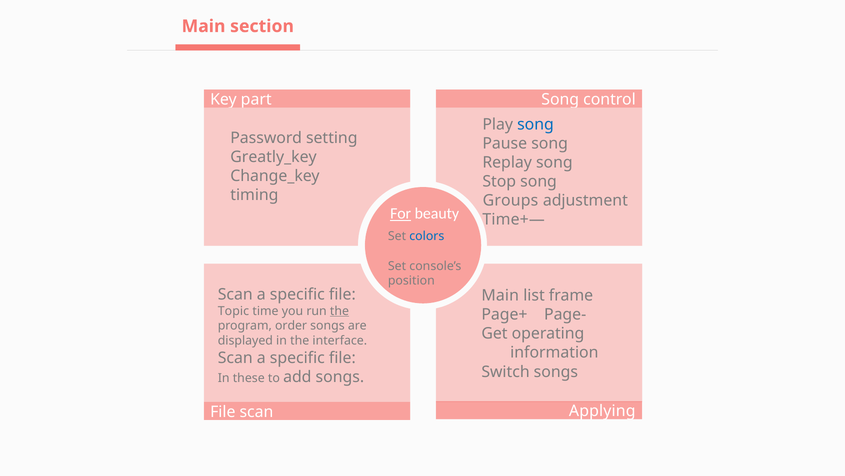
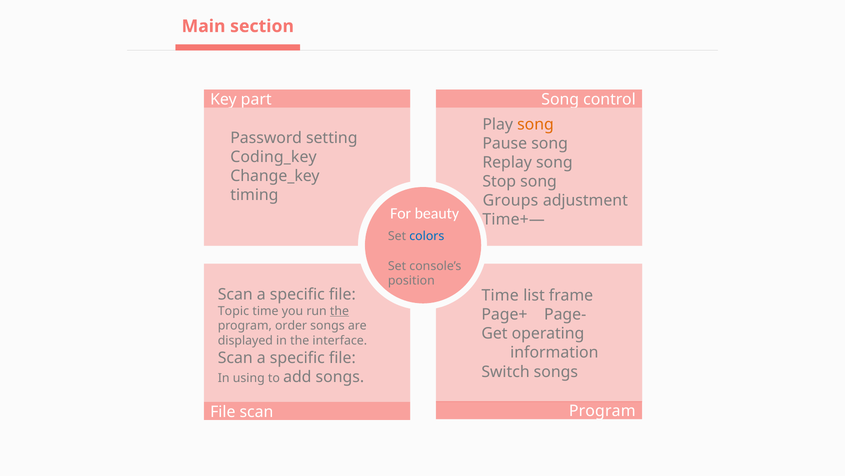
song colour: blue -> orange (535, 124)
Greatly_key: Greatly_key -> Coding_key (273, 157)
For underline: present -> none (401, 213)
Main: Main -> Time (500, 295)
these: these -> using (249, 377)
scan Applying: Applying -> Program (602, 411)
